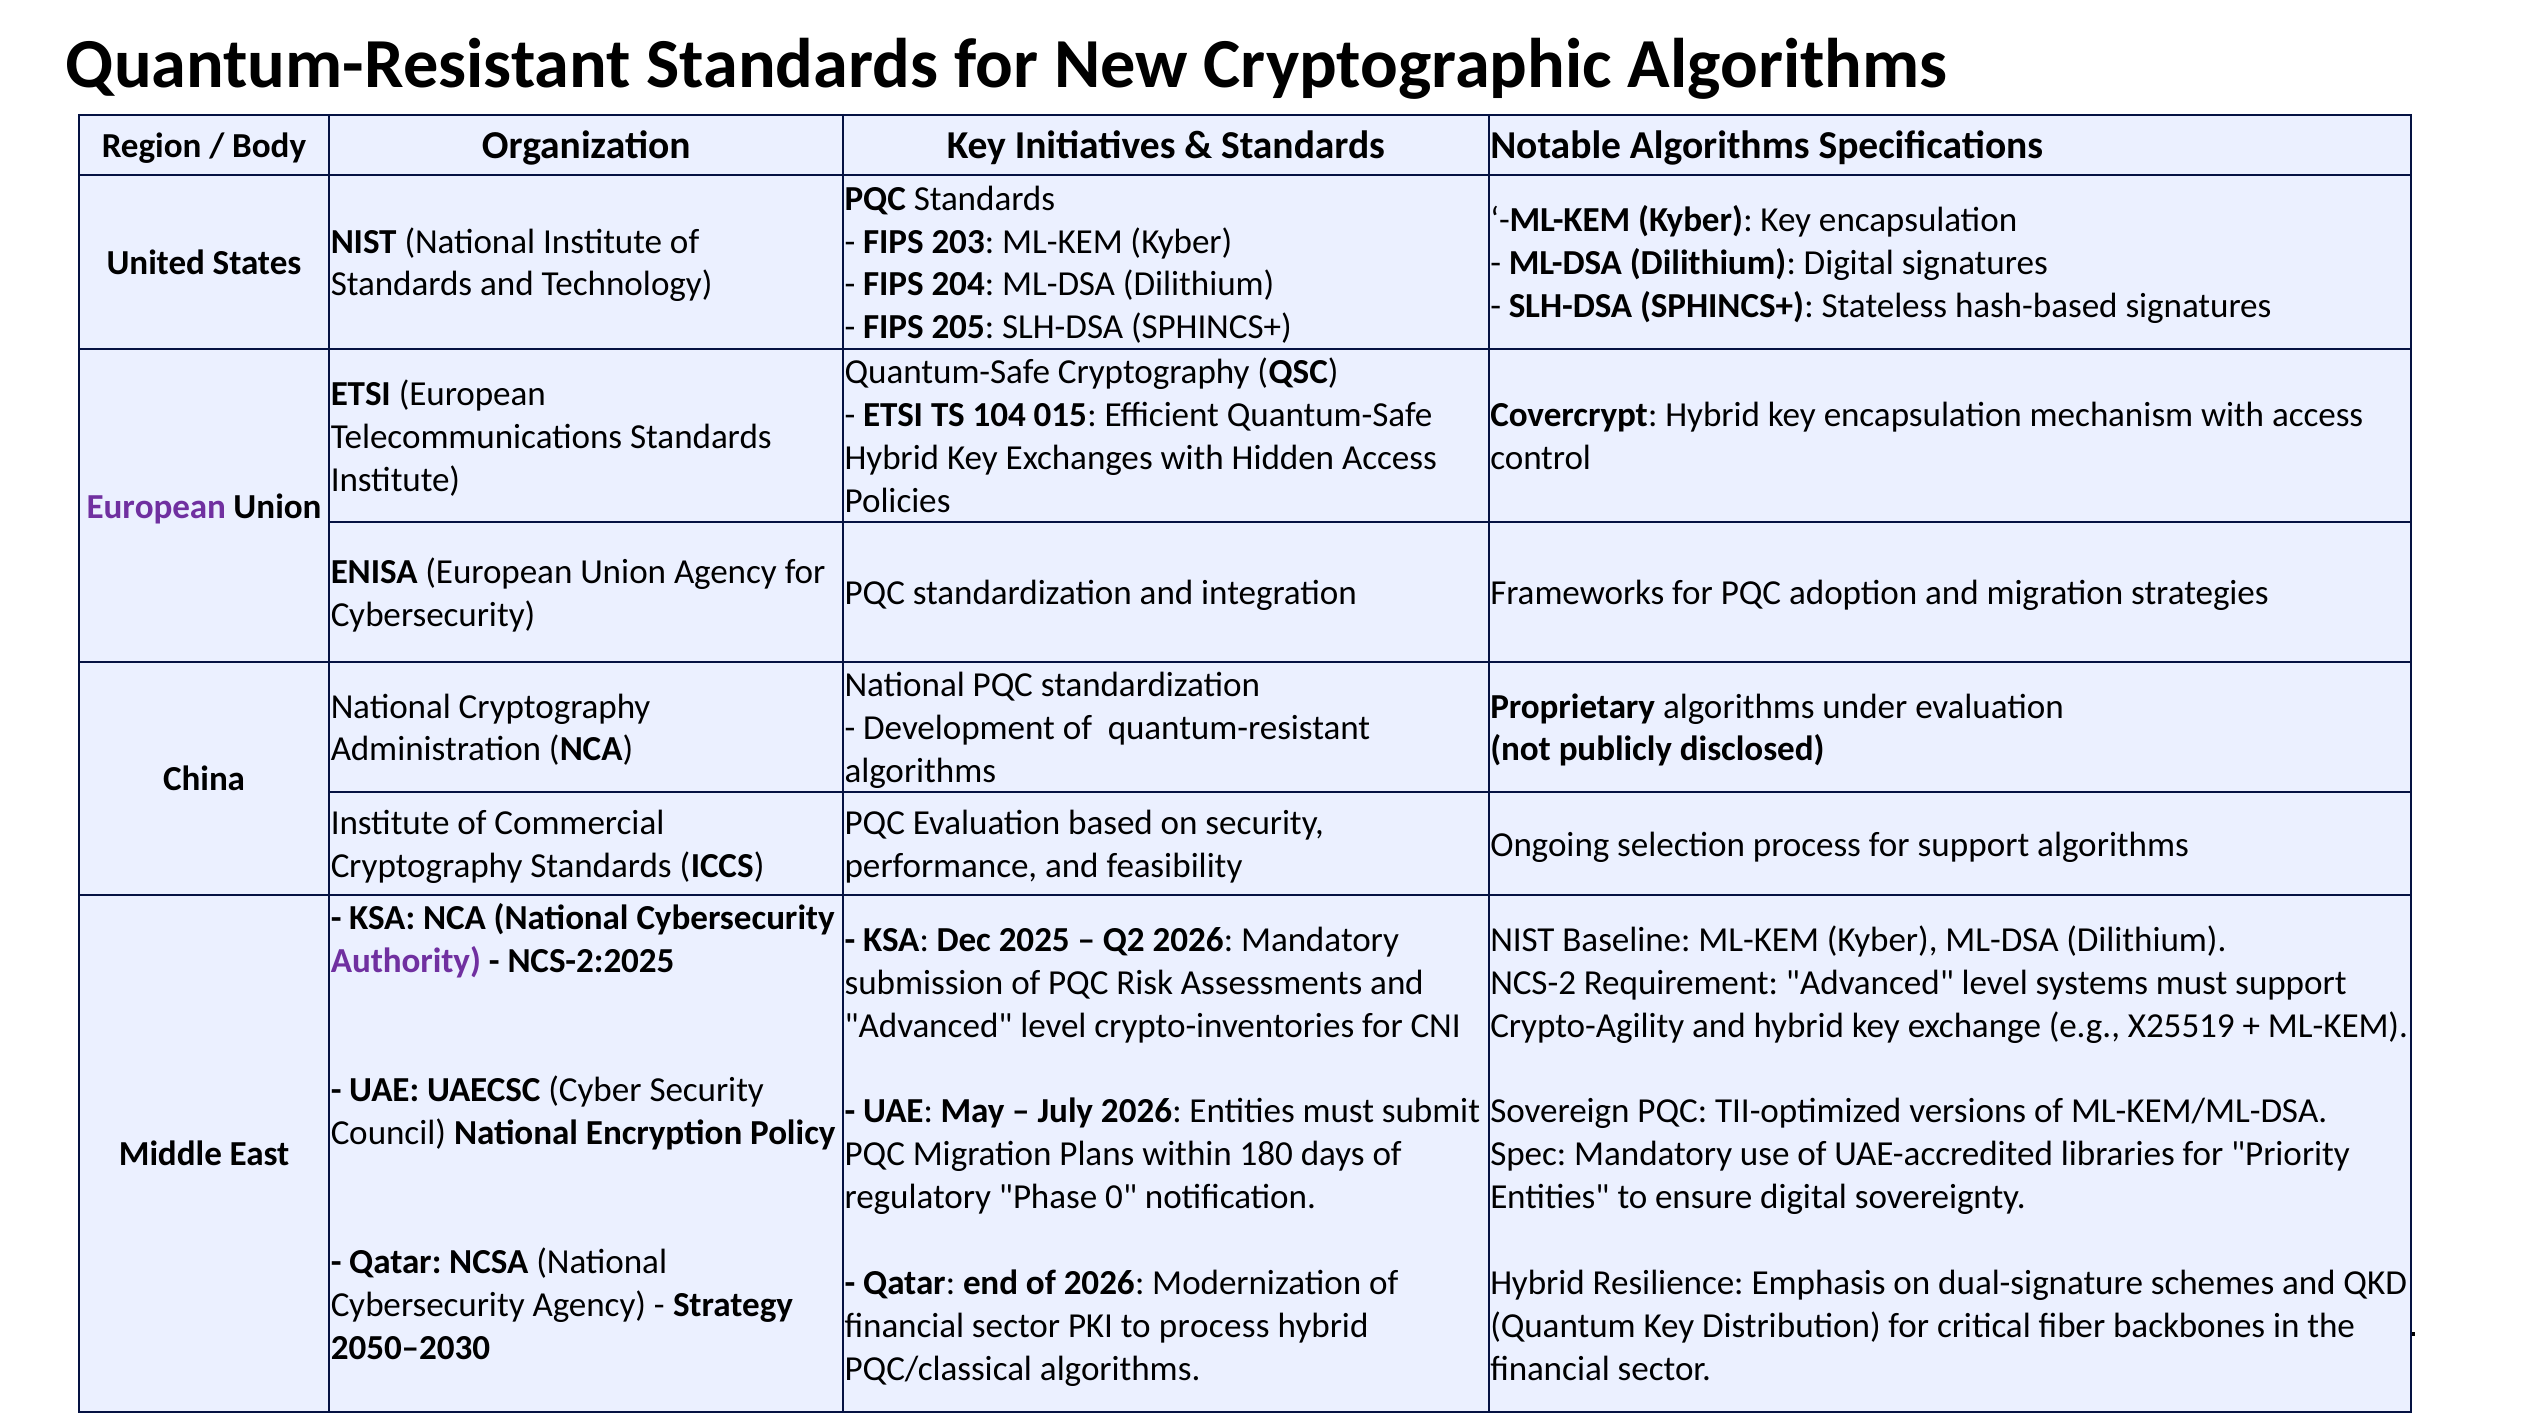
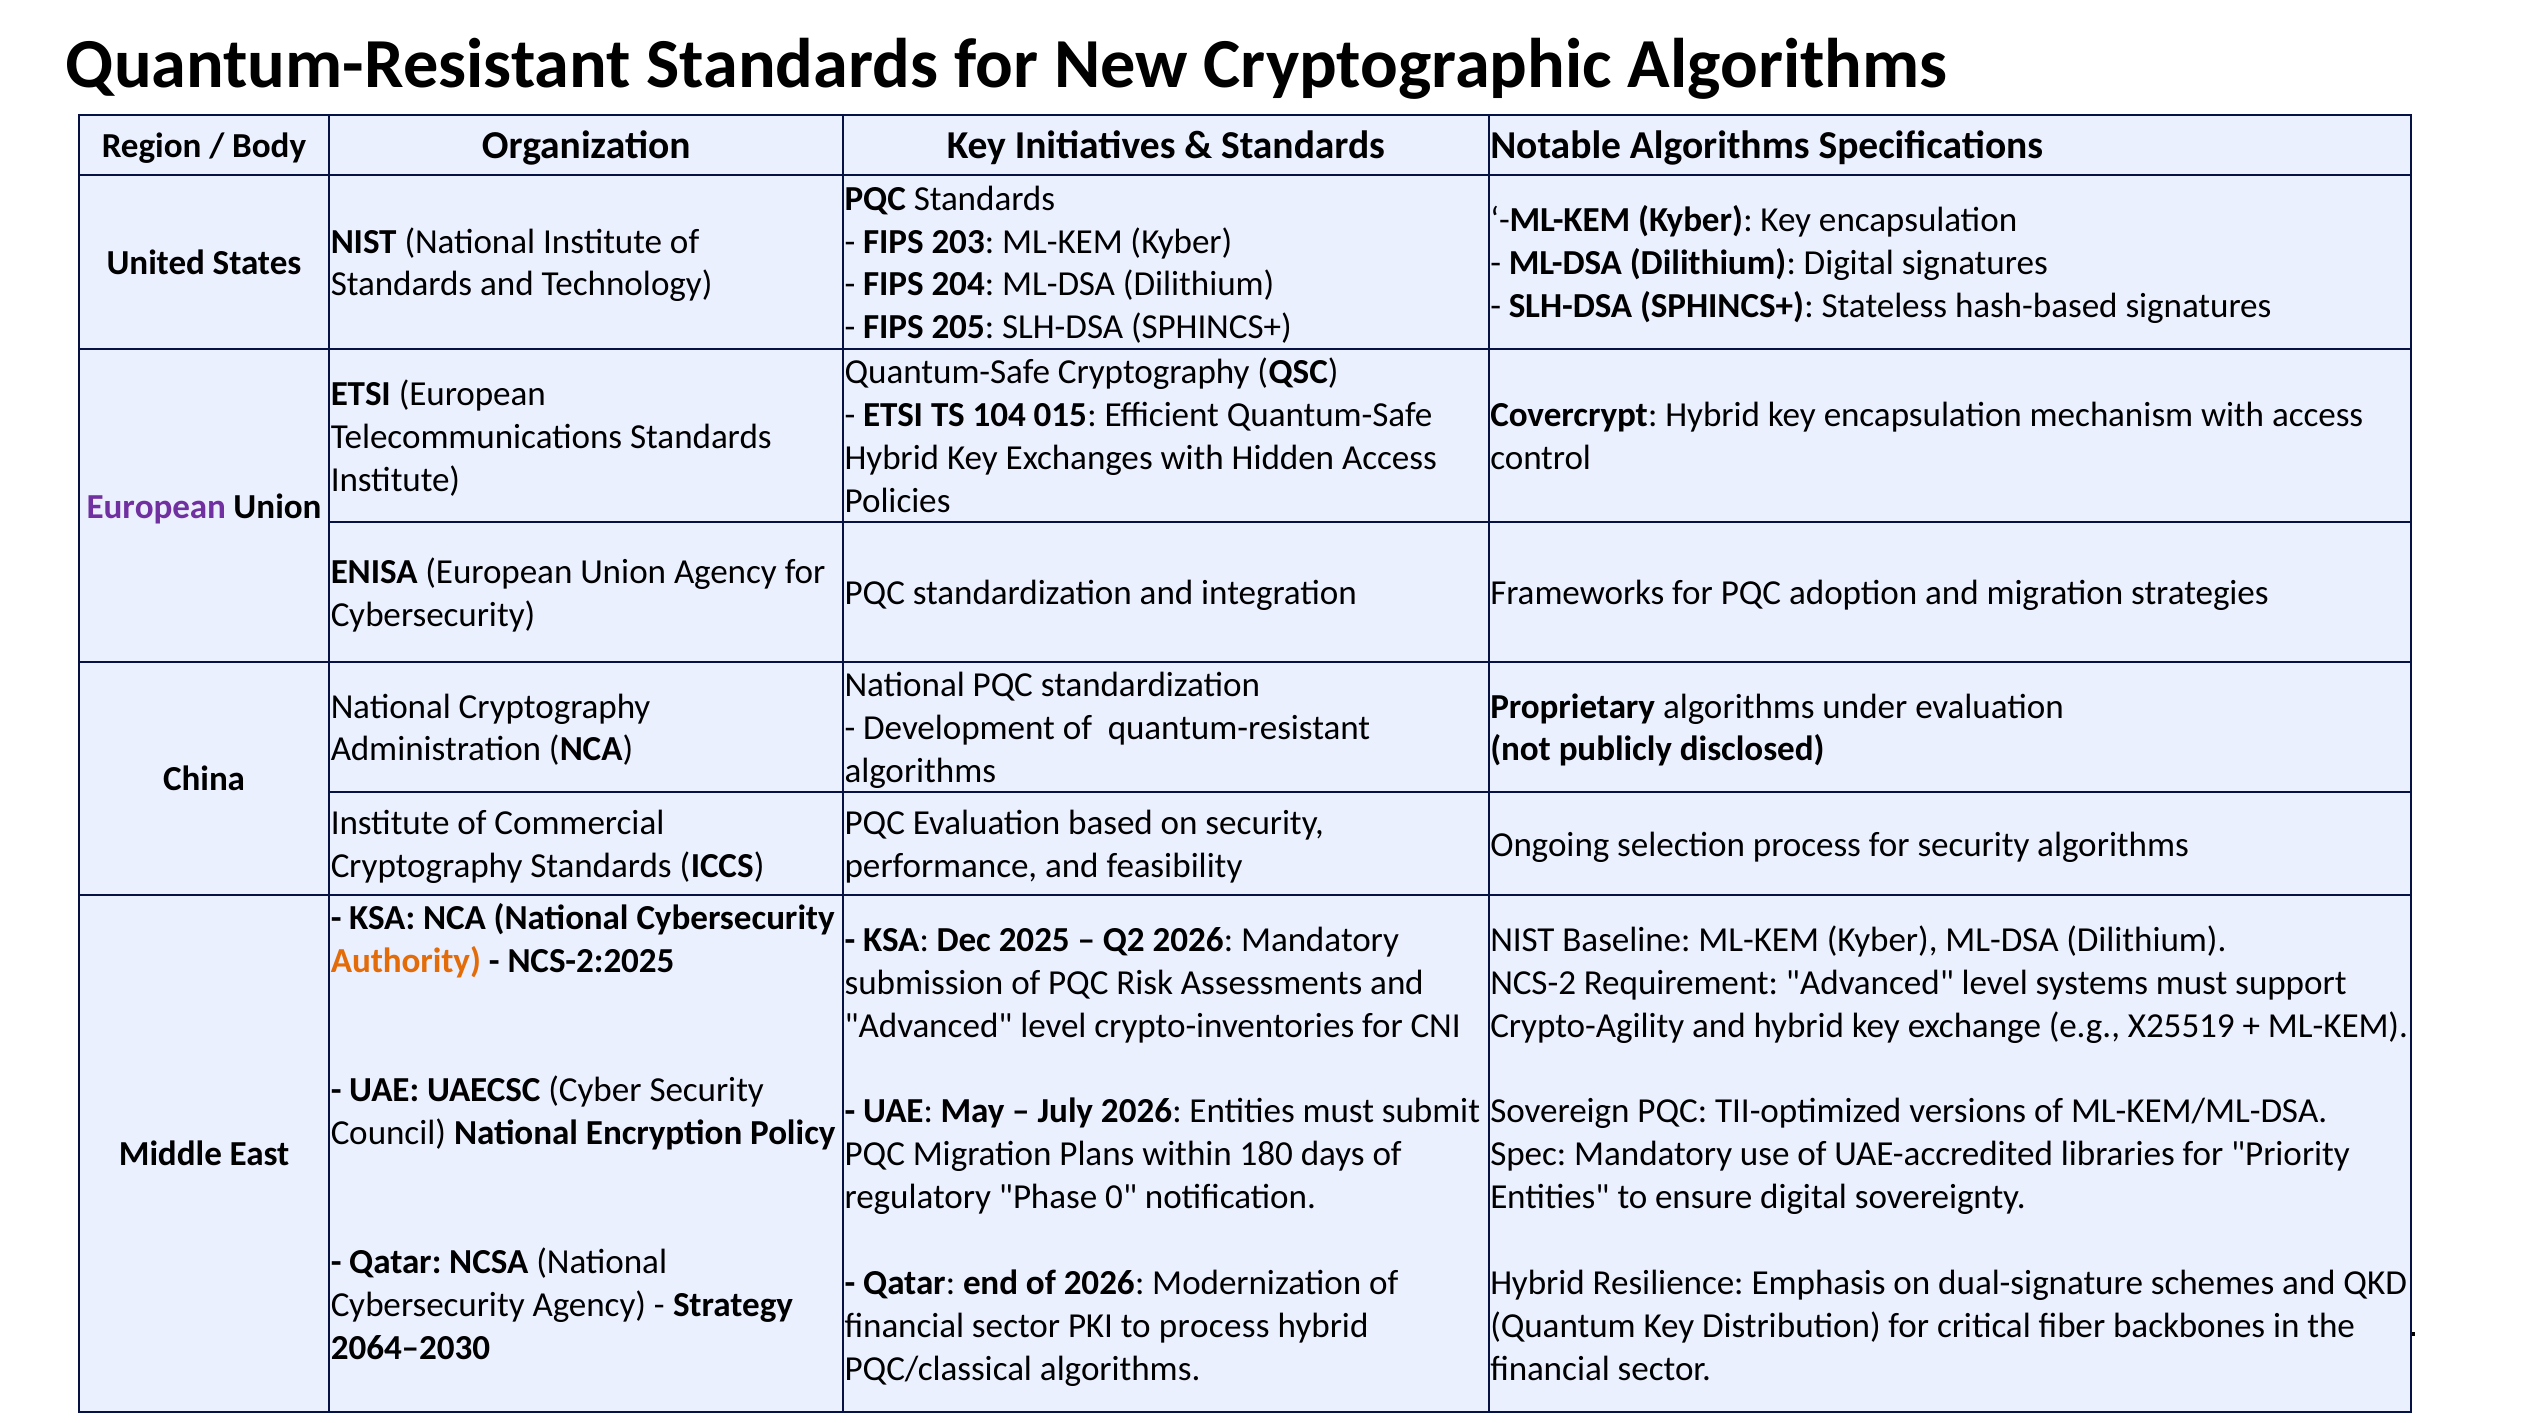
for support: support -> security (1973, 845)
Authority colour: purple -> orange (406, 961)
2050–2030: 2050–2030 -> 2064–2030 (410, 1348)
